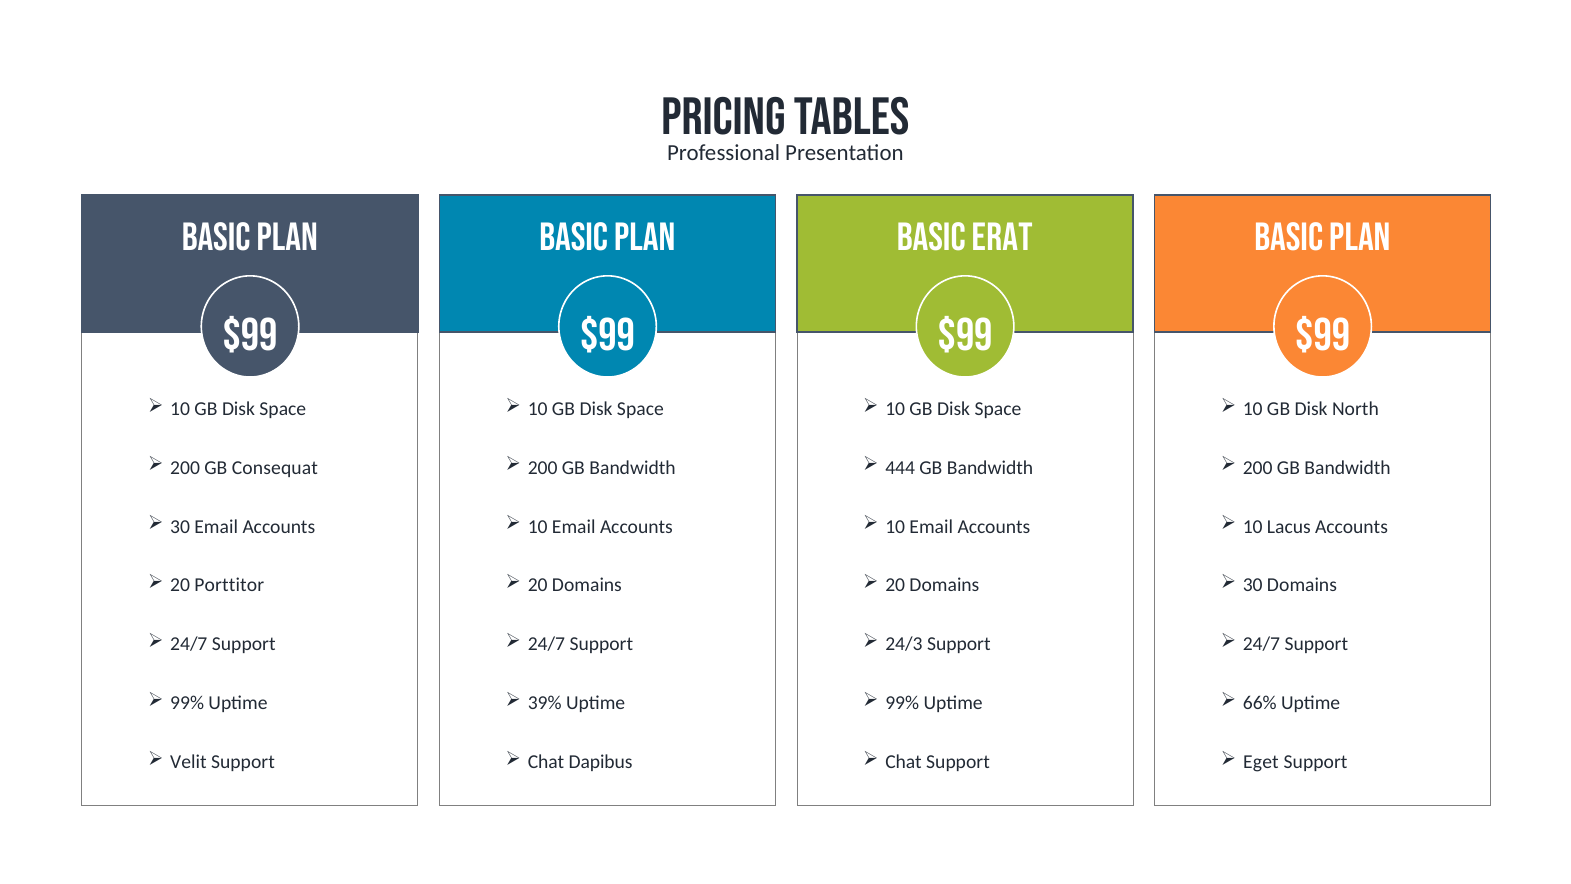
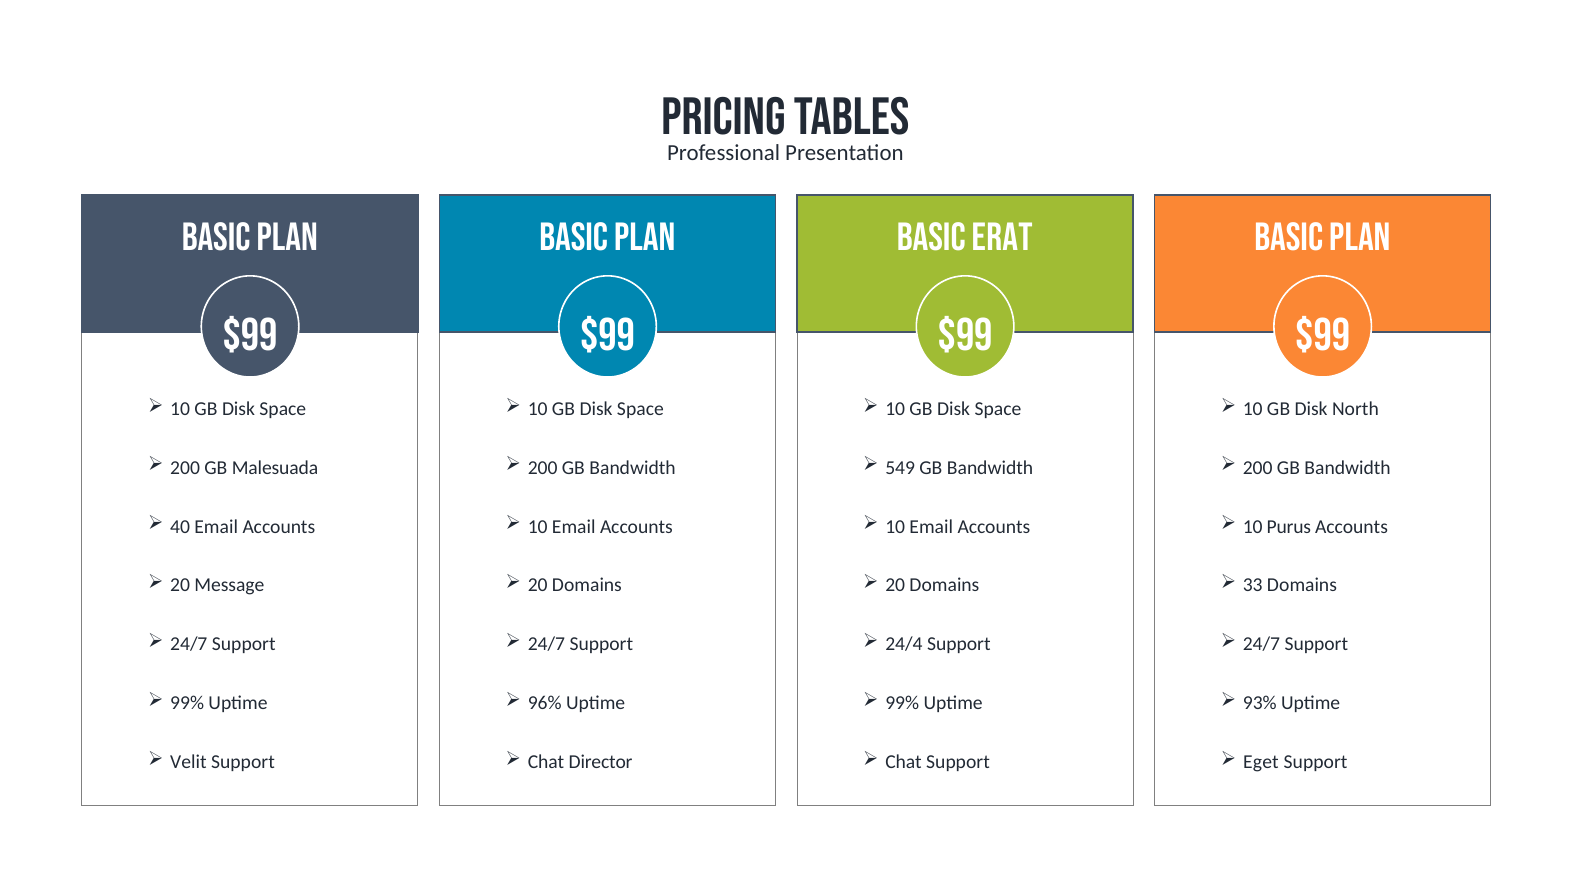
Consequat: Consequat -> Malesuada (275, 467)
444: 444 -> 549 (900, 467)
30: 30 -> 40 (180, 526)
Lacus: Lacus -> Purus (1289, 526)
Porttitor: Porttitor -> Message (229, 585)
30: 30 -> 33 (1253, 585)
24/3: 24/3 -> 24/4 (904, 644)
39%: 39% -> 96% (545, 703)
66%: 66% -> 93% (1260, 703)
Dapibus: Dapibus -> Director (601, 762)
